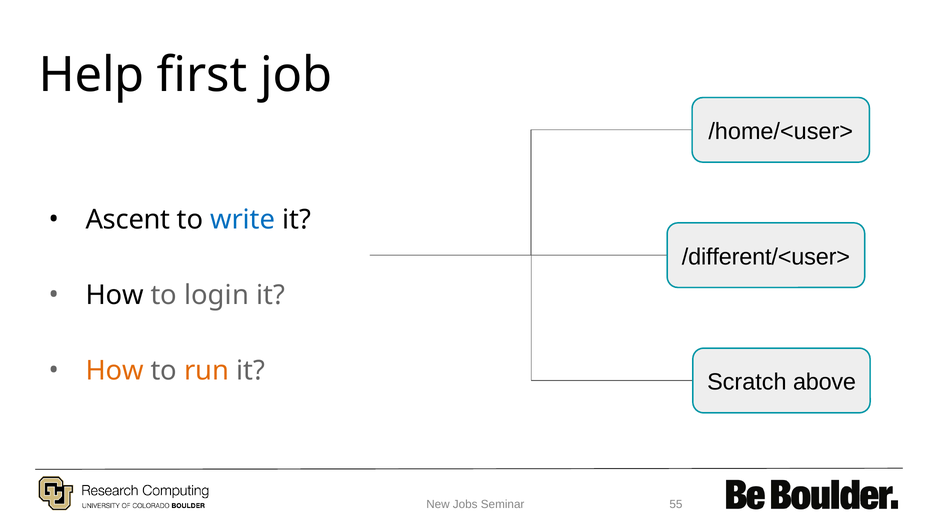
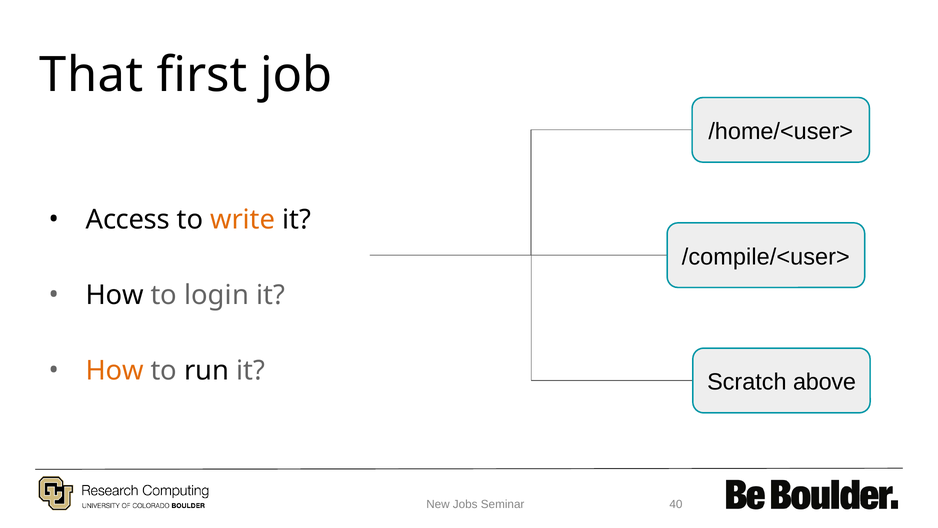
Help: Help -> That (91, 75)
Ascent: Ascent -> Access (128, 220)
write colour: blue -> orange (243, 220)
/different/<user>: /different/<user> -> /compile/<user> (766, 257)
run colour: orange -> black (207, 370)
55: 55 -> 40 (676, 504)
